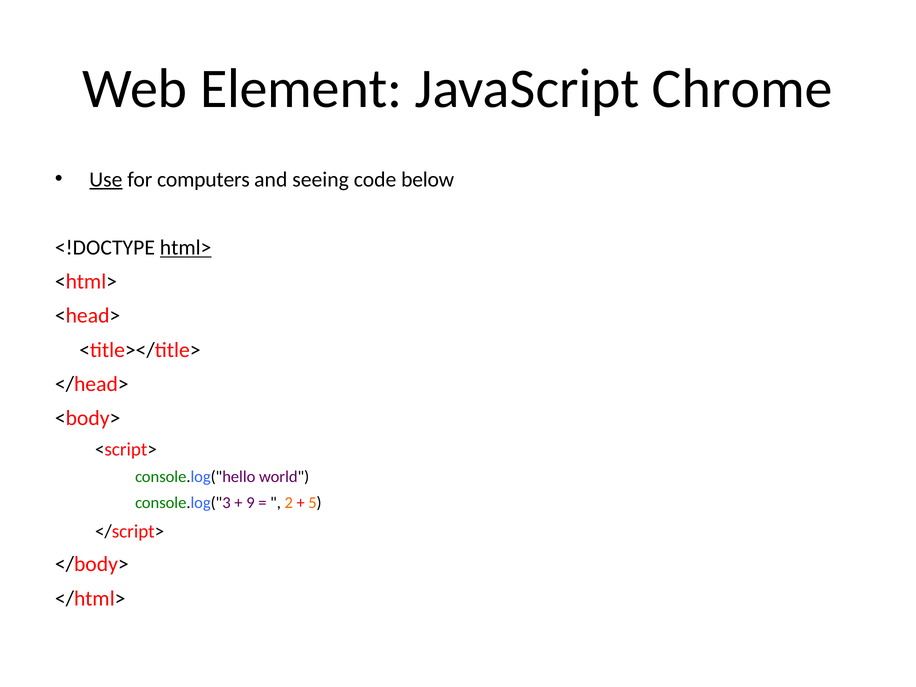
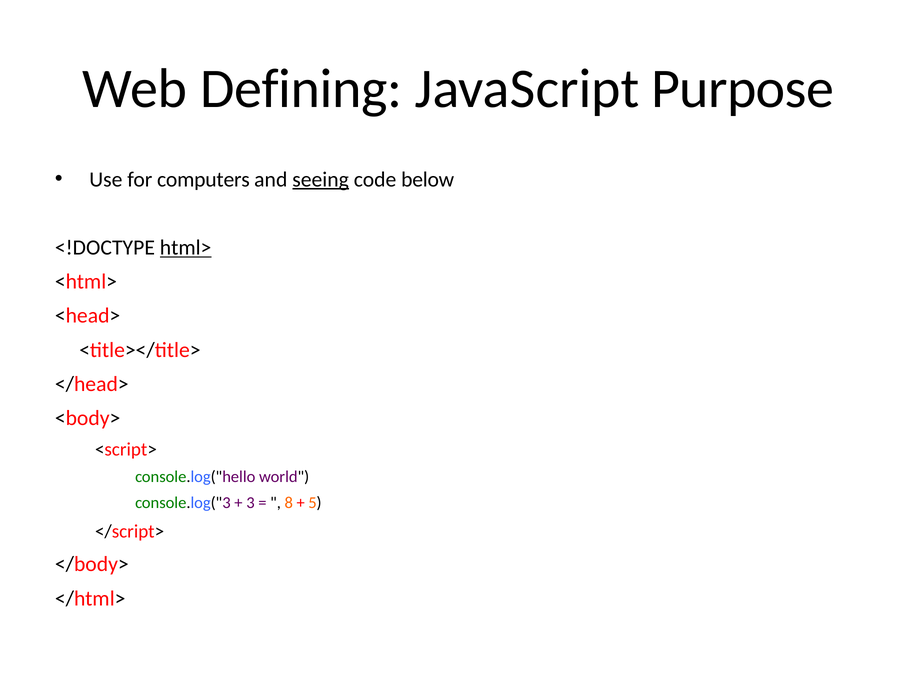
Element: Element -> Defining (301, 89)
Chrome: Chrome -> Purpose (743, 89)
Use underline: present -> none (106, 179)
seeing underline: none -> present (321, 179)
9: 9 -> 3 (250, 503)
2: 2 -> 8 (289, 503)
